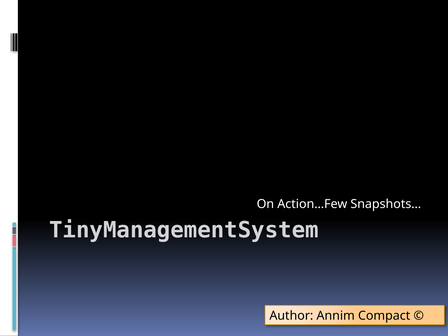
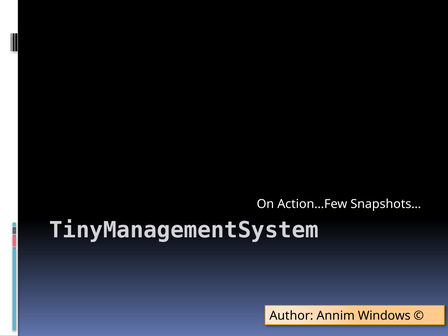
Compact: Compact -> Windows (384, 316)
